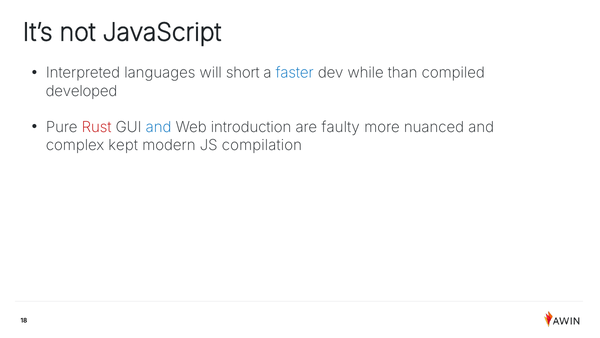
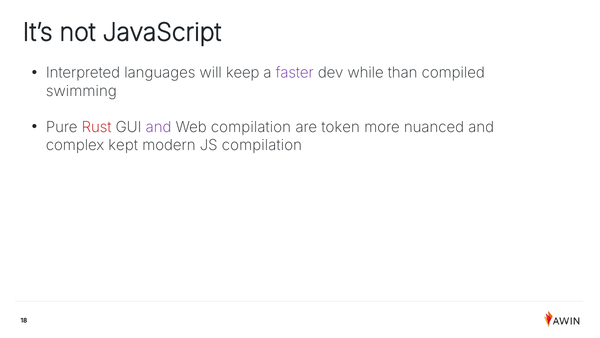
short: short -> keep (243, 73)
faster colour: blue -> purple (295, 73)
developed: developed -> swimming (81, 91)
and colour: blue -> purple (159, 127)
Web introduction: introduction -> compilation (251, 127)
faulty: faulty -> token (341, 127)
